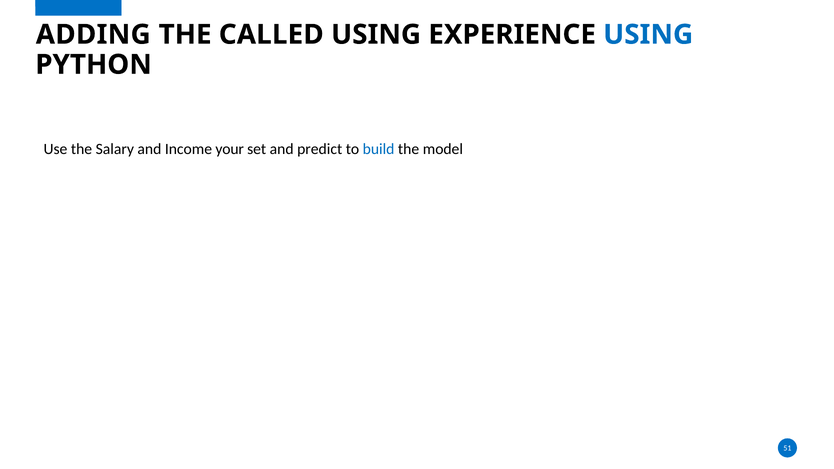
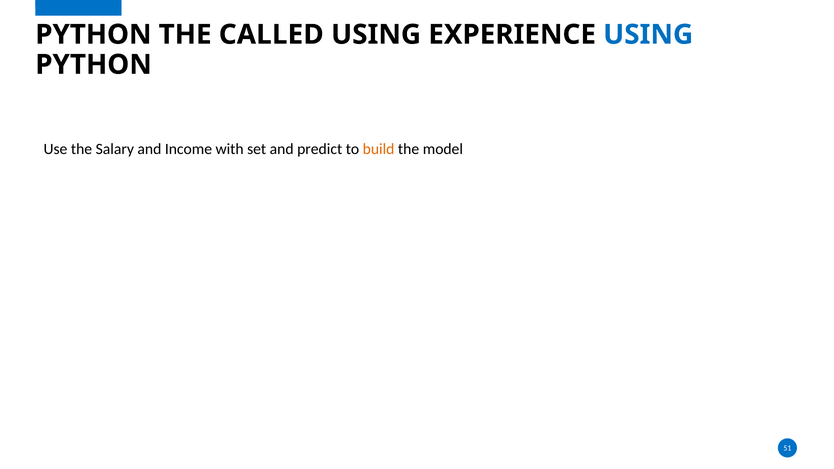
ADDING: ADDING -> PYTHON (93, 35)
your: your -> with (230, 149)
build colour: blue -> orange (379, 149)
